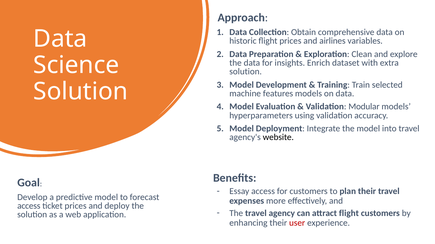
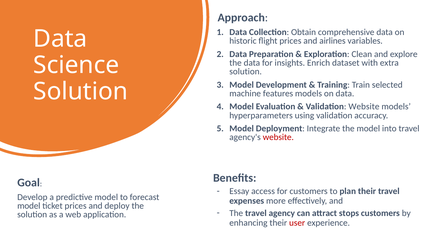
Validation Modular: Modular -> Website (364, 107)
website colour: black -> red (278, 138)
access: access -> model (29, 206)
attract flight: flight -> stops (349, 214)
